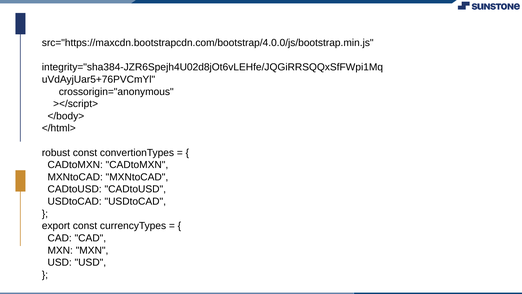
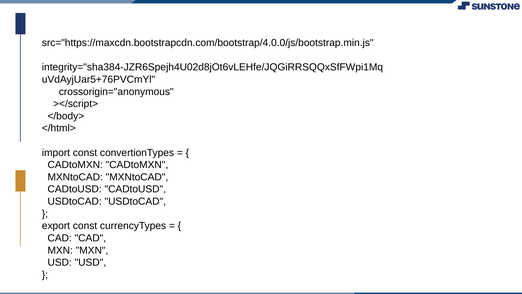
robust: robust -> import (56, 153)
